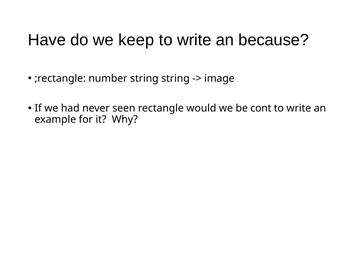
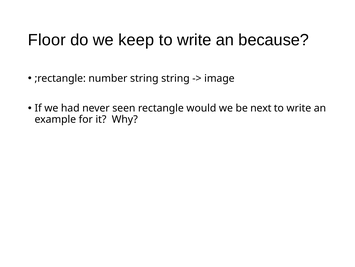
Have: Have -> Floor (47, 40)
cont: cont -> next (261, 108)
